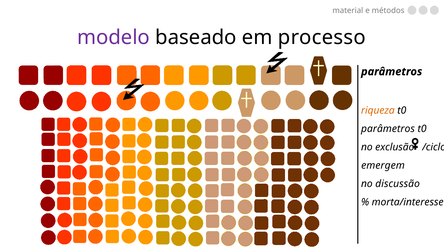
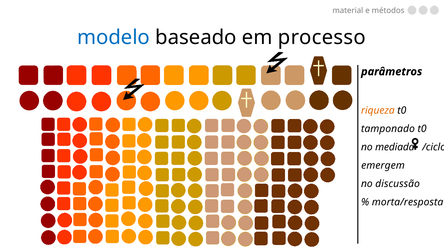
modelo colour: purple -> blue (113, 37)
parâmetros: parâmetros -> tamponado (388, 129)
exclusão: exclusão -> mediada (395, 147)
morta/interesse: morta/interesse -> morta/resposta (408, 202)
